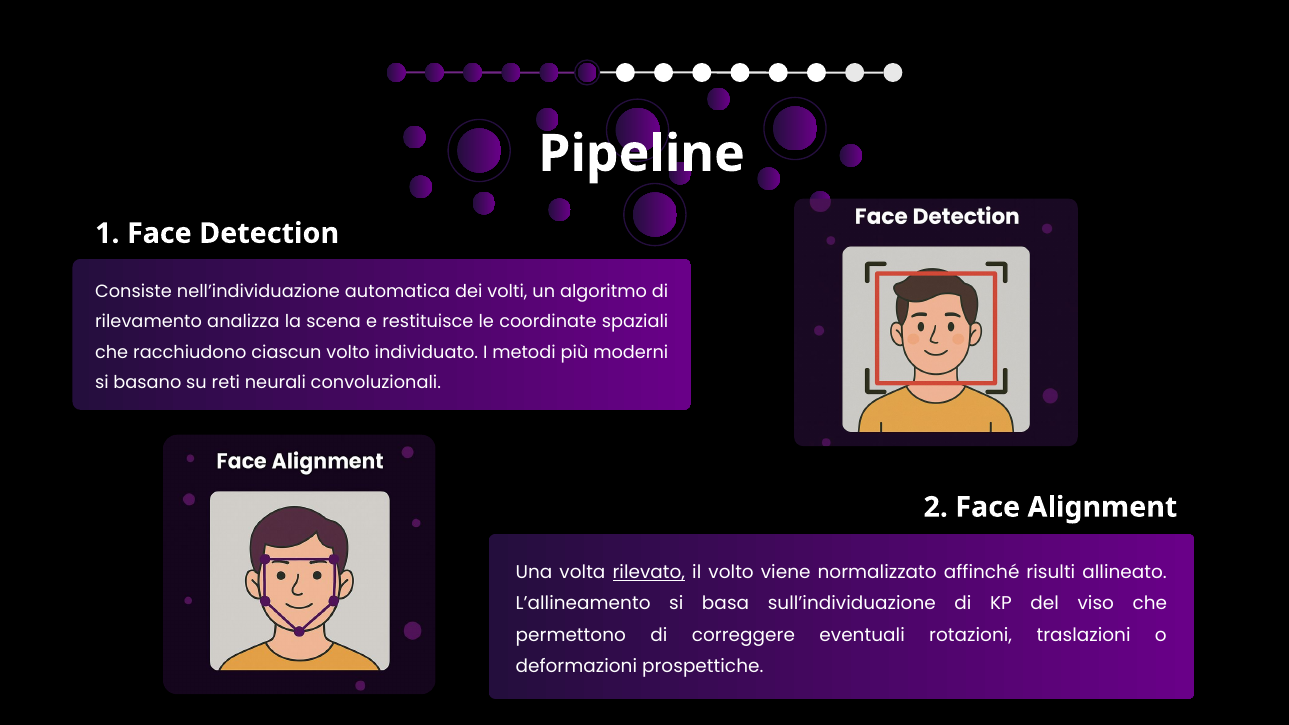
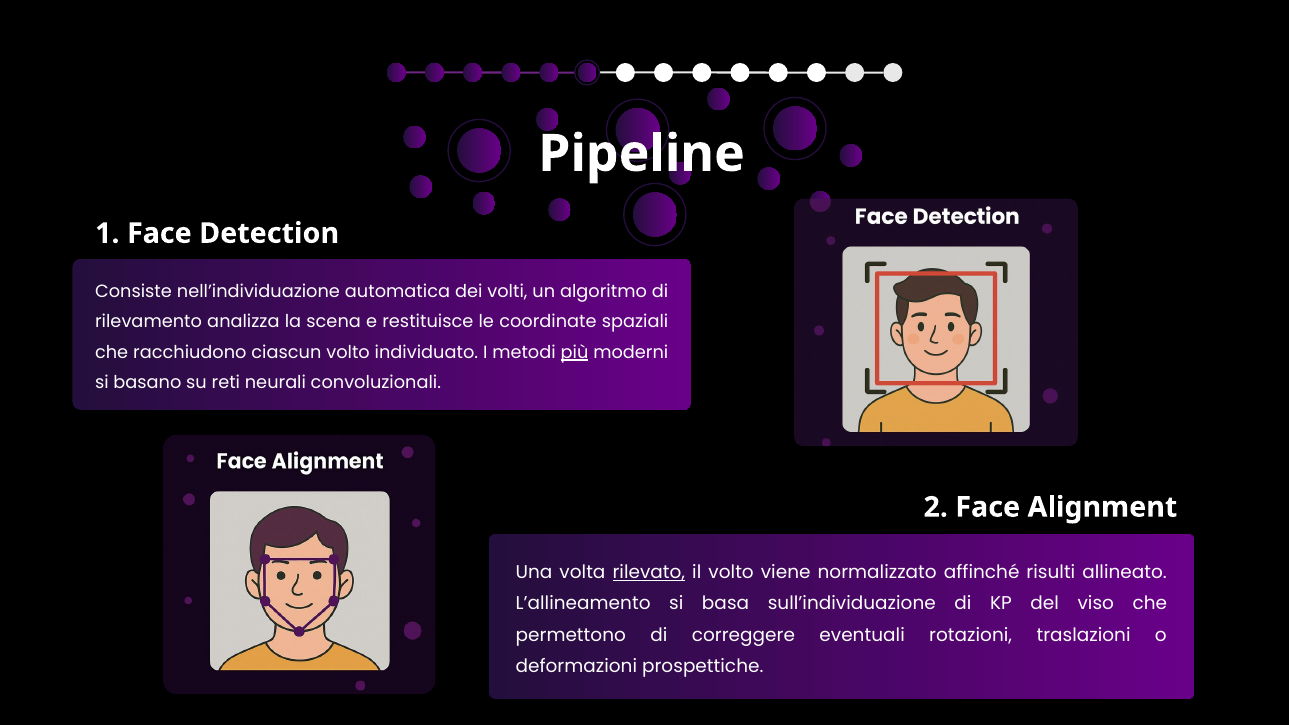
più underline: none -> present (575, 352)
